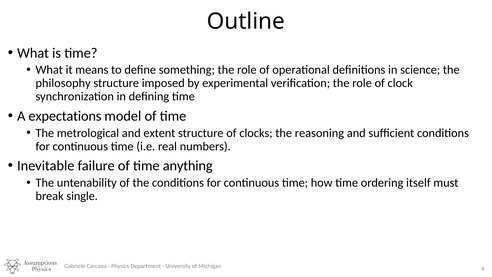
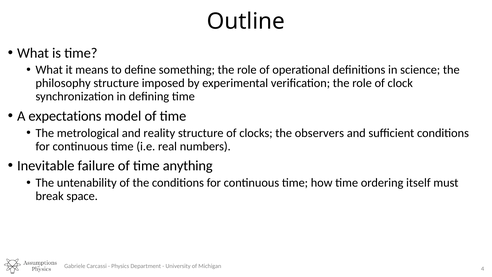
extent: extent -> reality (159, 133)
reasoning: reasoning -> observers (319, 133)
single: single -> space (82, 196)
